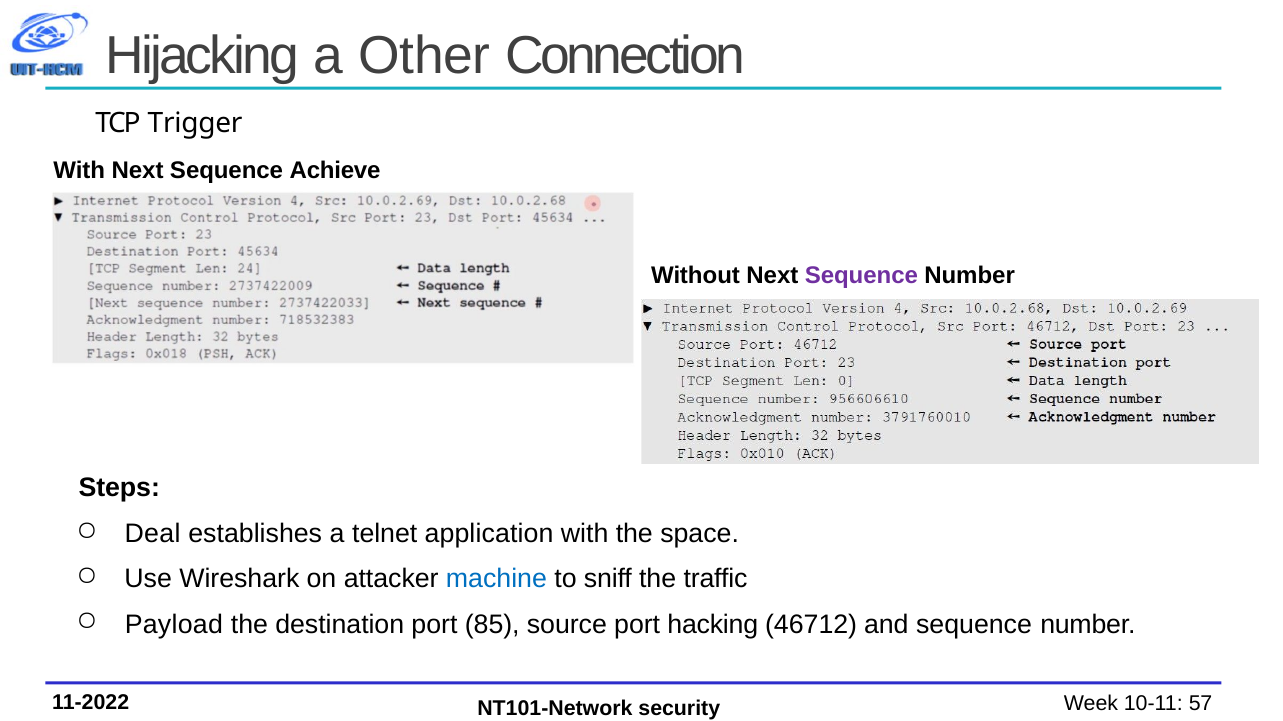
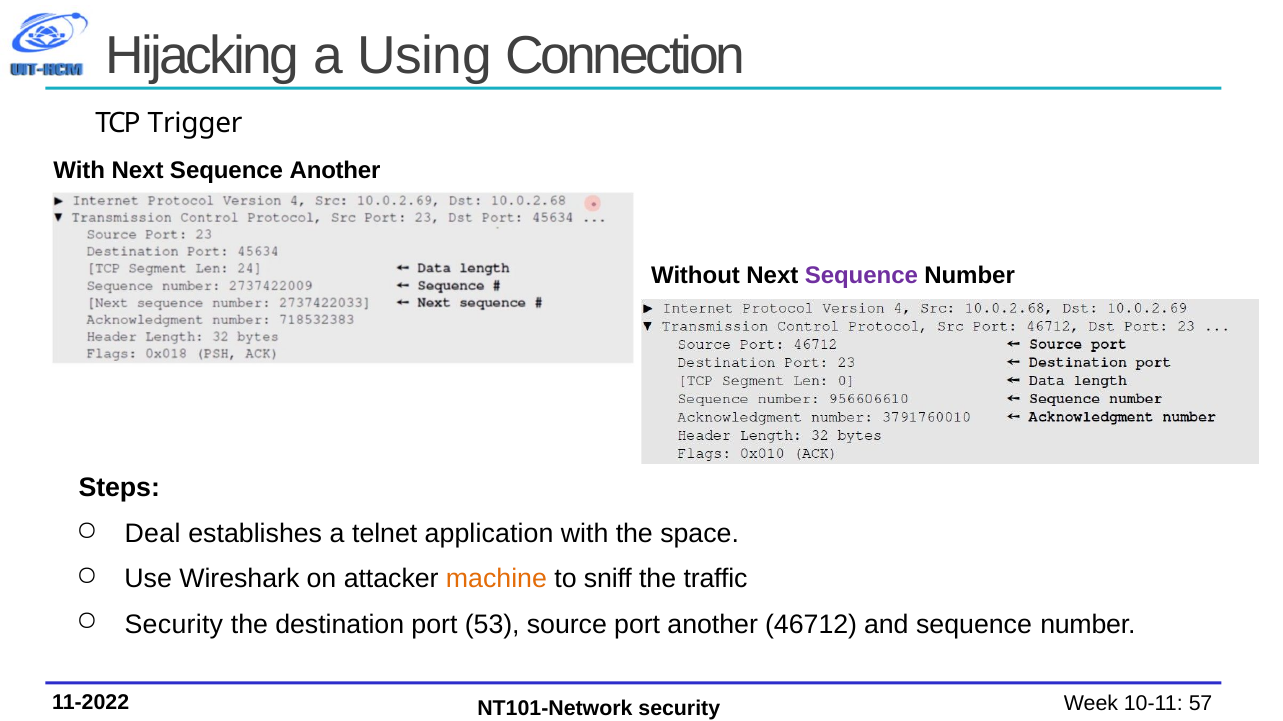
Other: Other -> Using (425, 56)
Sequence Achieve: Achieve -> Another (335, 171)
machine colour: blue -> orange (496, 579)
Payload: Payload -> Security (174, 625)
85: 85 -> 53 (492, 625)
port hacking: hacking -> another (713, 625)
